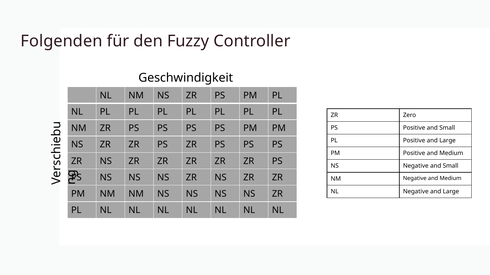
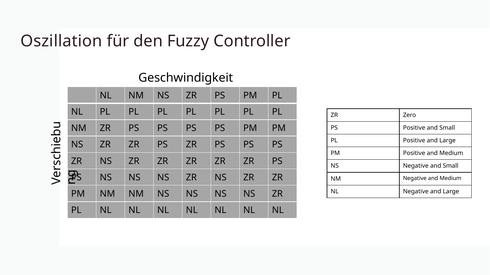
Folgenden: Folgenden -> Oszillation (61, 41)
